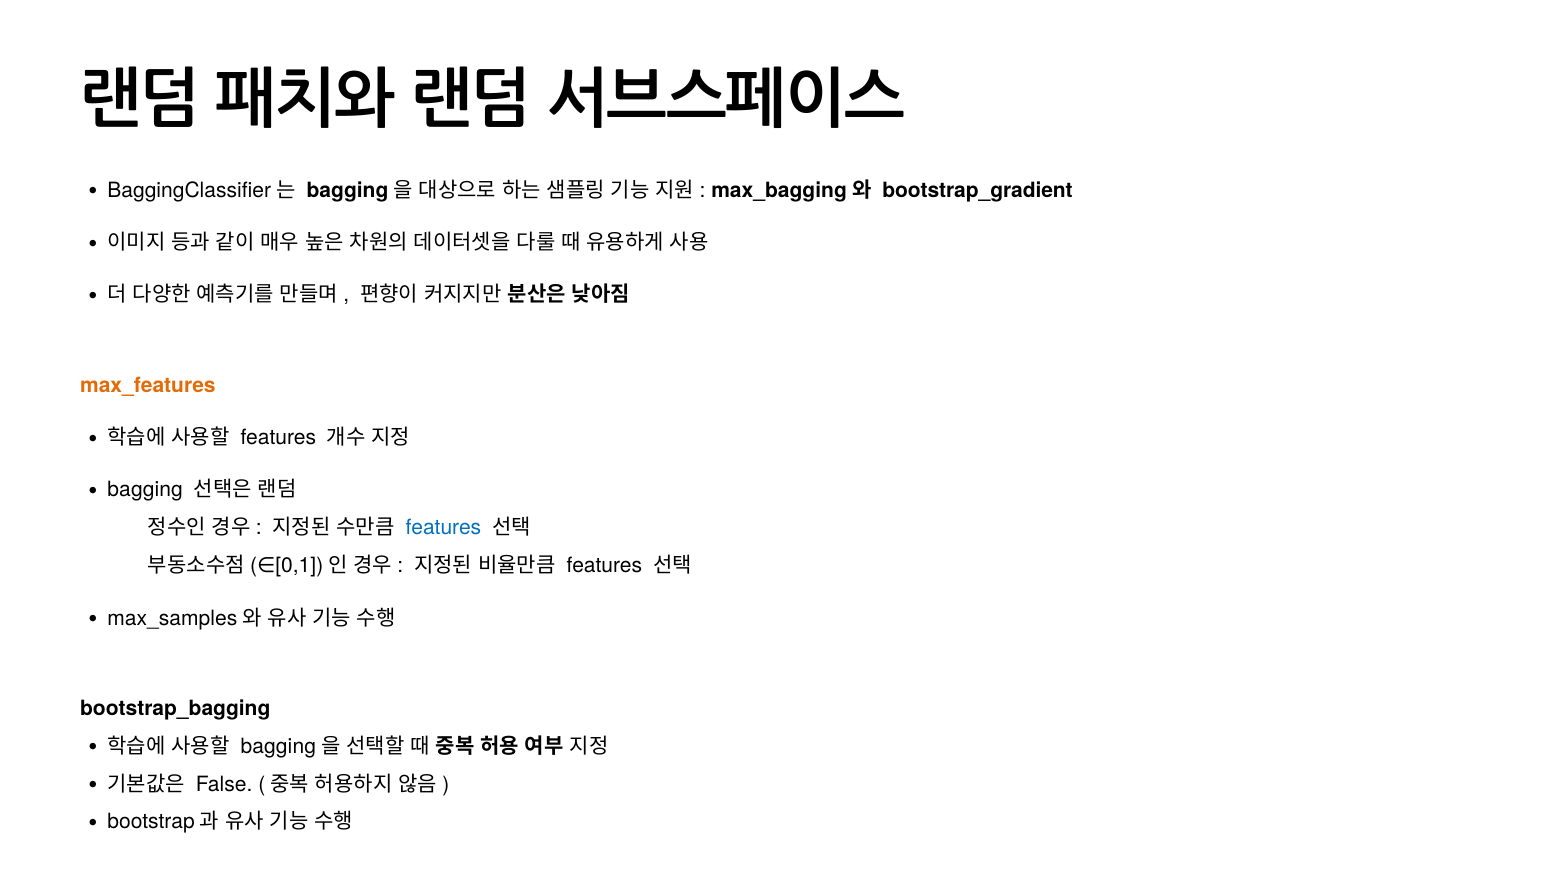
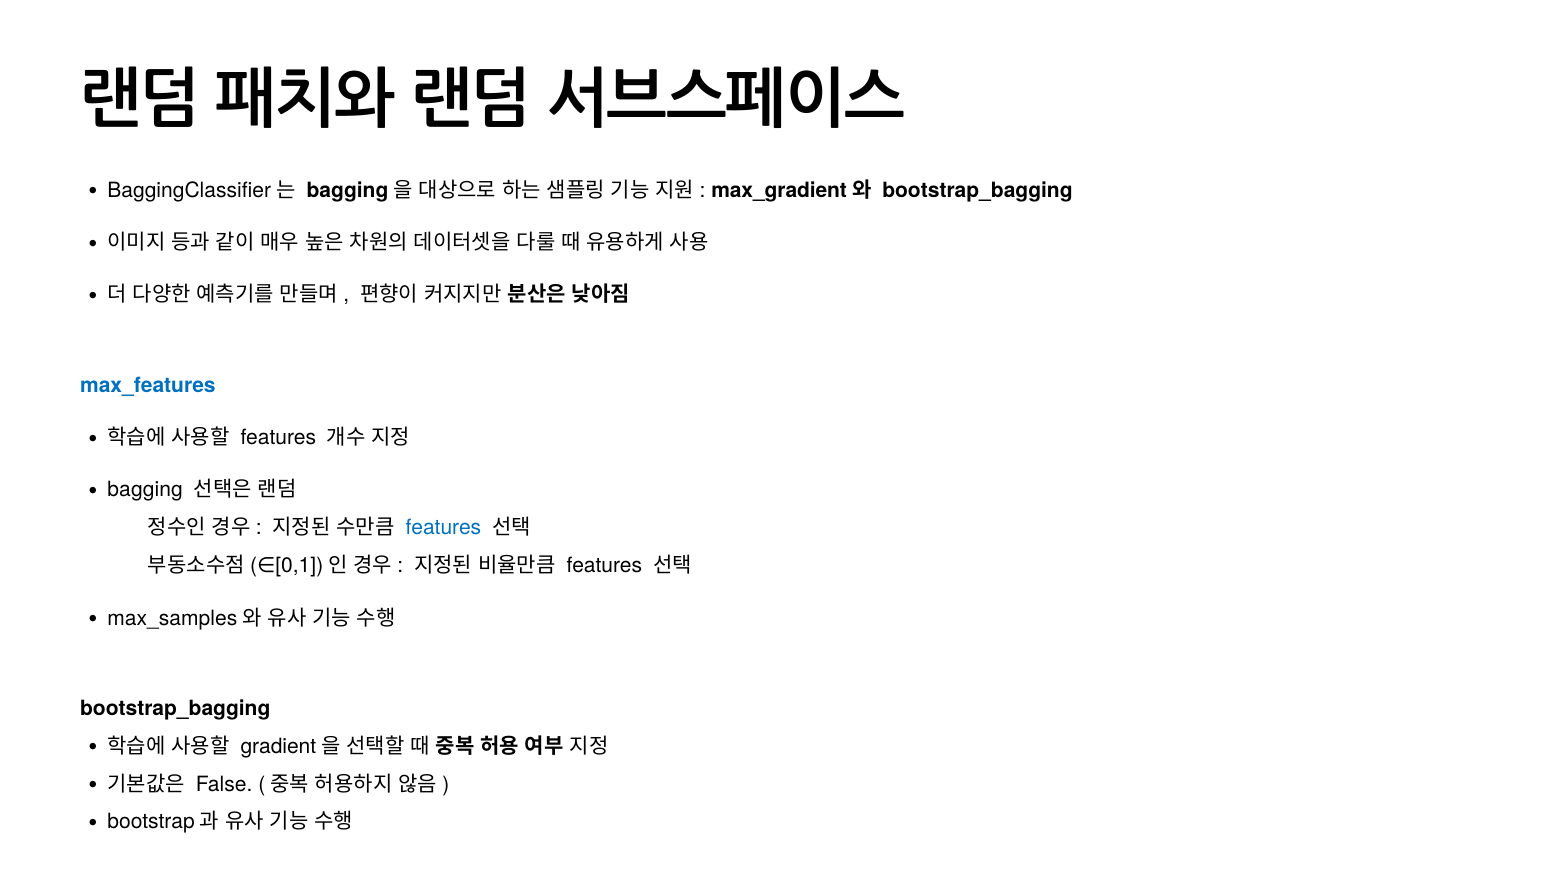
max_bagging: max_bagging -> max_gradient (779, 190)
bootstrap_gradient: bootstrap_gradient -> bootstrap_bagging (977, 190)
max_features colour: orange -> blue (148, 385)
bagging: bagging -> gradient (278, 746)
